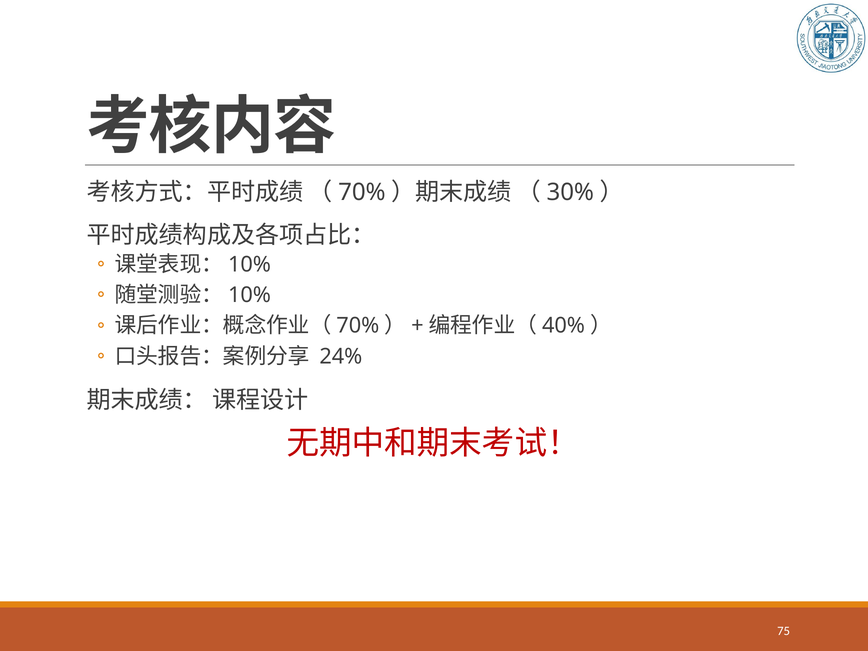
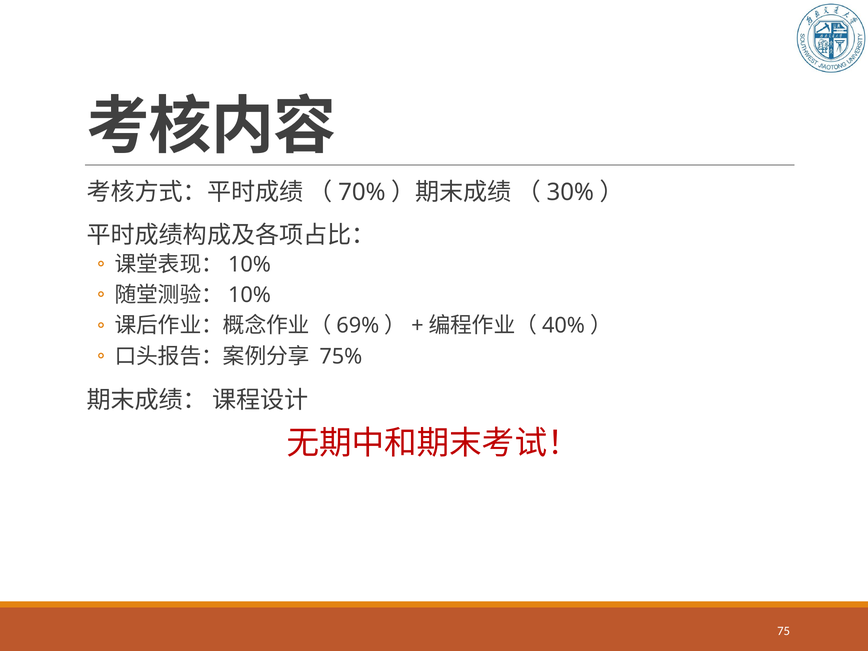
70%: 70% -> 69% (358, 326)
24%: 24% -> 75% (341, 356)
